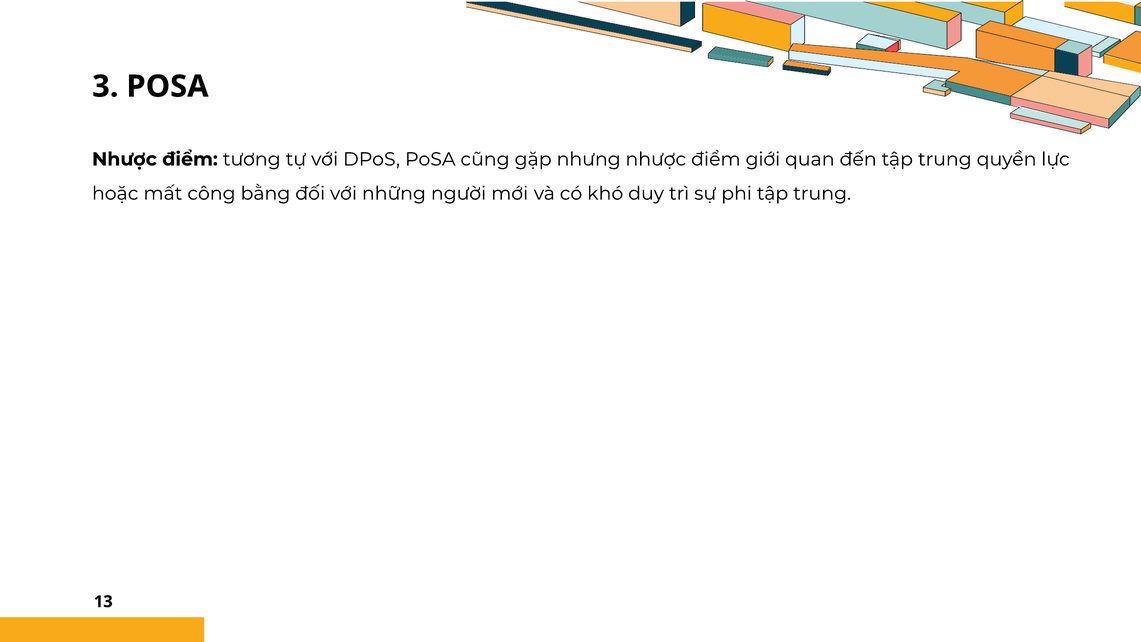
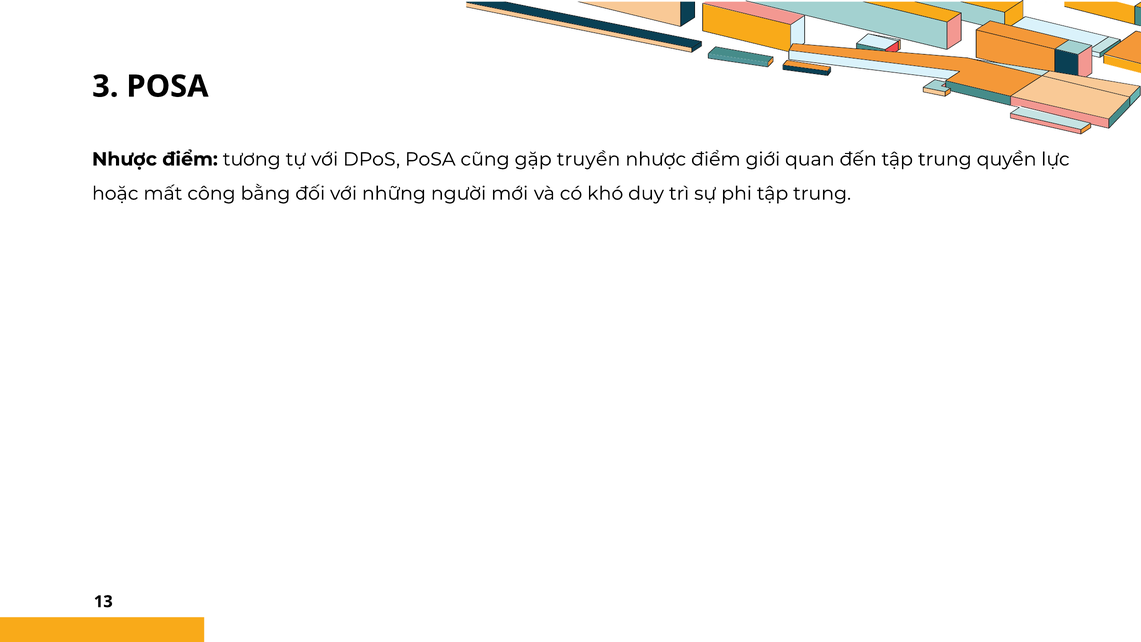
nhưng: nhưng -> truyền (589, 159)
